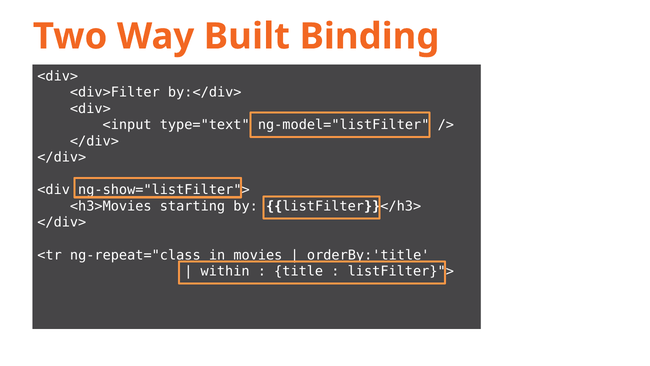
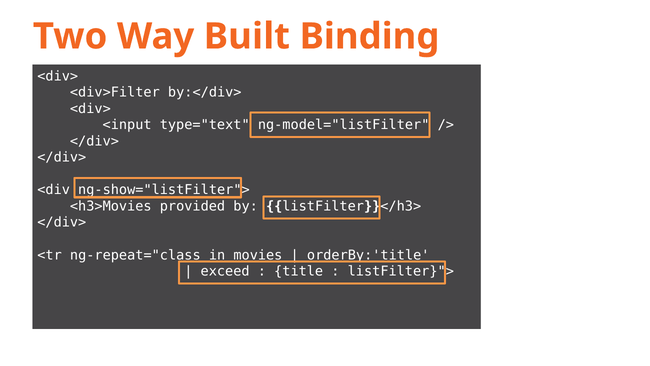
starting: starting -> provided (192, 206)
within: within -> exceed (225, 271)
